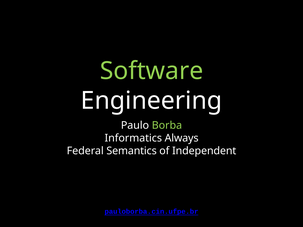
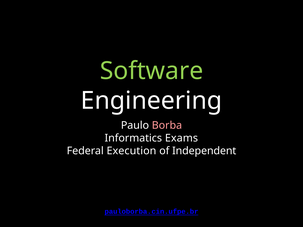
Borba colour: light green -> pink (167, 125)
Always: Always -> Exams (181, 138)
Semantics: Semantics -> Execution (131, 151)
